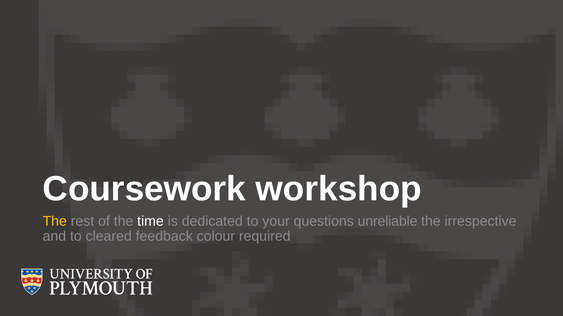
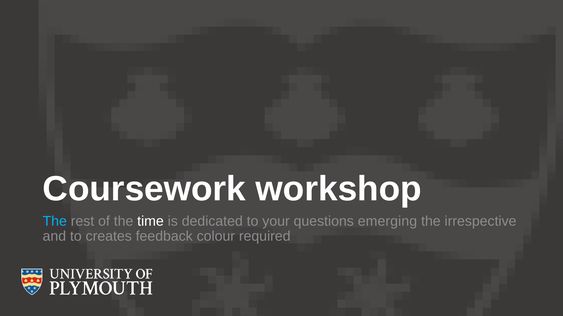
The colour: yellow -> light blue (55, 222)
unreliable: unreliable -> emerging (387, 222)
cleared: cleared -> creates (109, 237)
